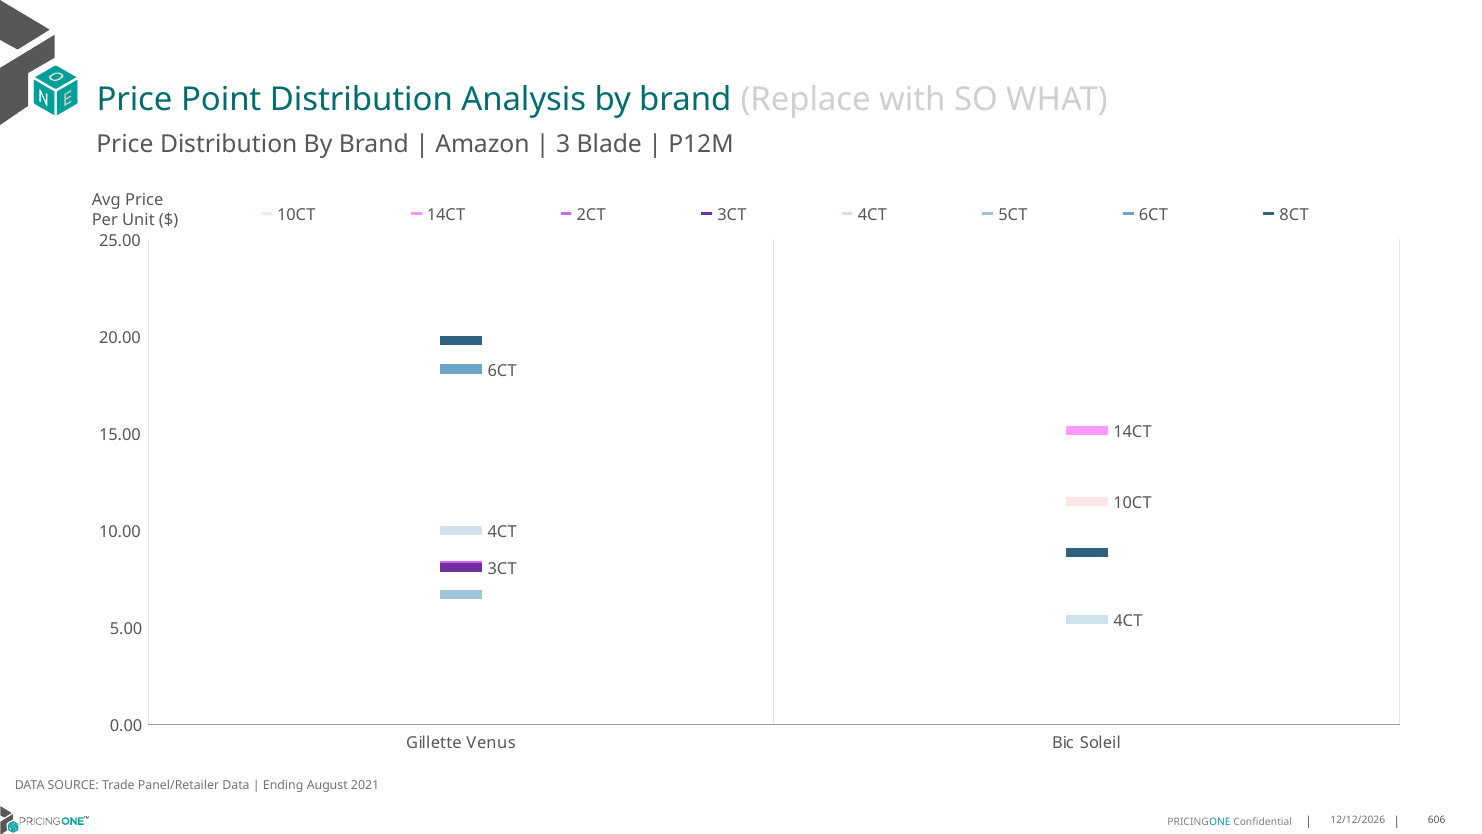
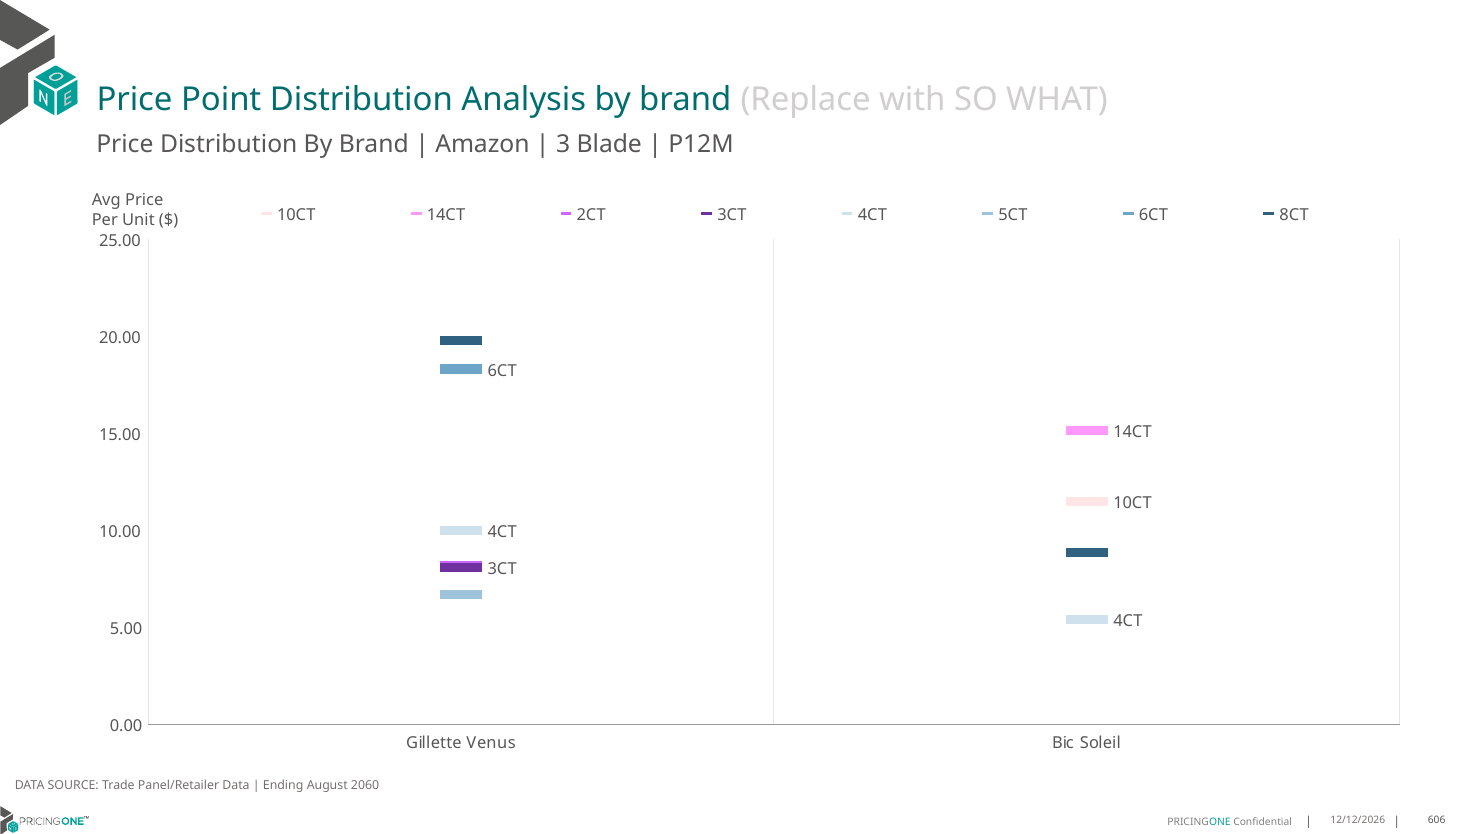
2021: 2021 -> 2060 (365, 785)
